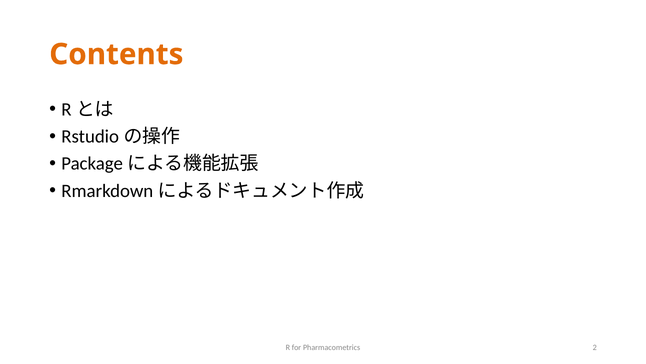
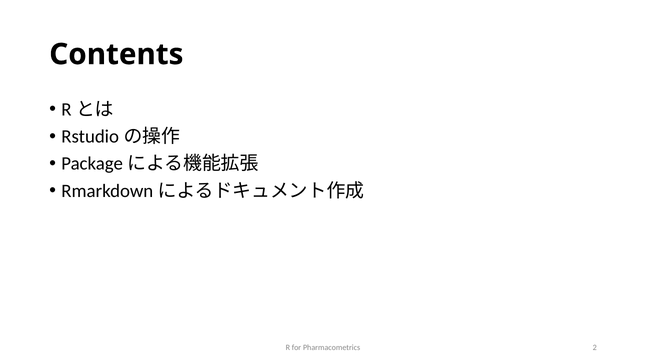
Contents colour: orange -> black (116, 54)
